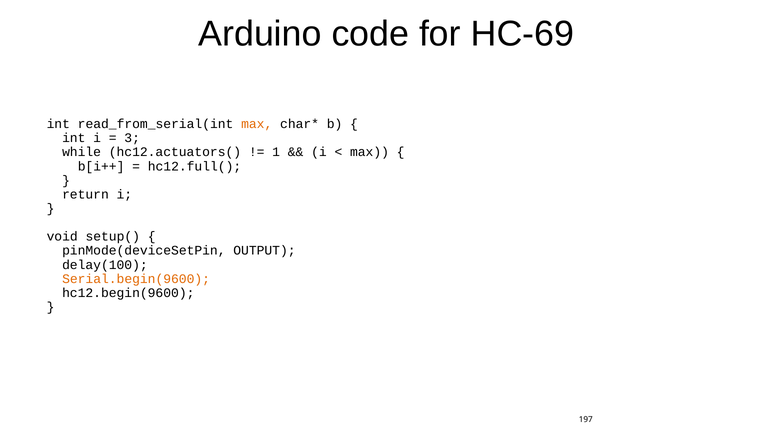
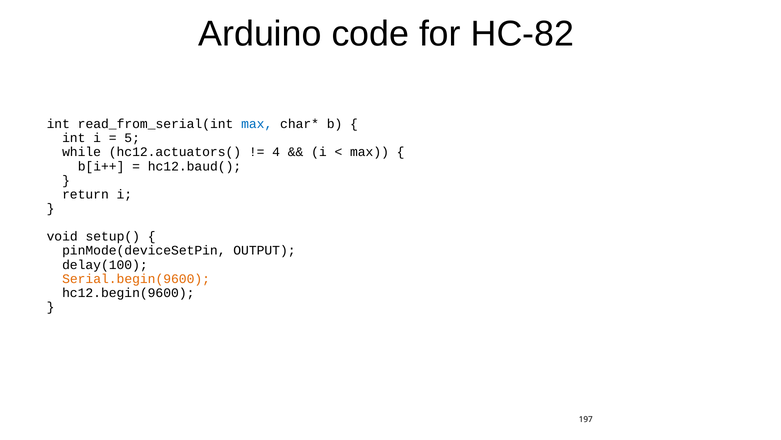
HC-69: HC-69 -> HC-82 (522, 34)
max colour: orange -> blue (257, 124)
3: 3 -> 5 (132, 138)
1: 1 -> 4 (276, 152)
hc12.full(: hc12.full( -> hc12.baud( (194, 166)
